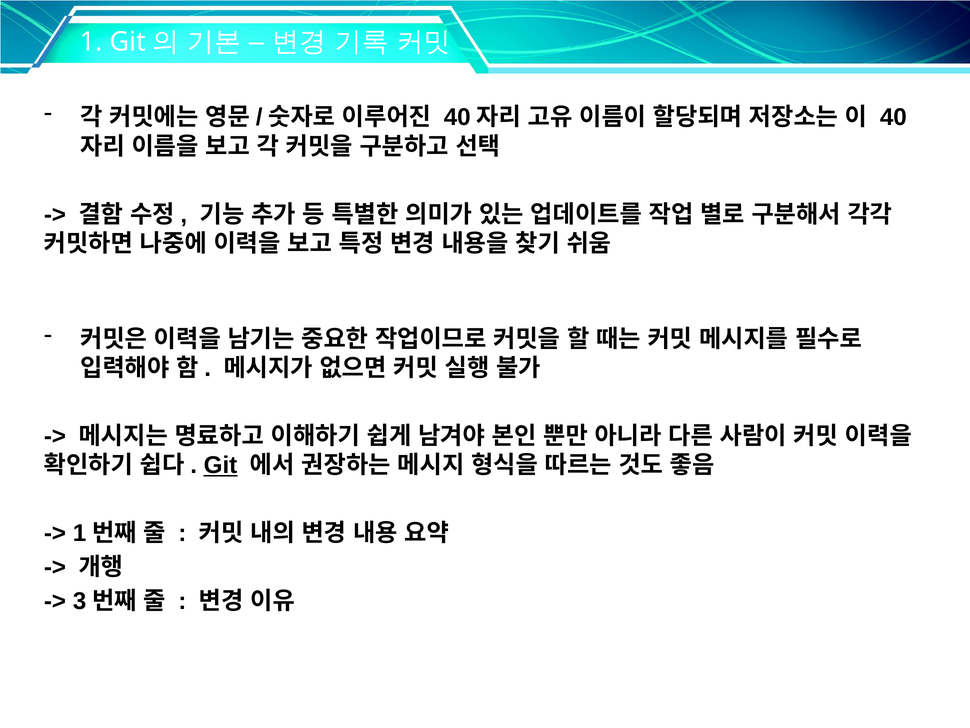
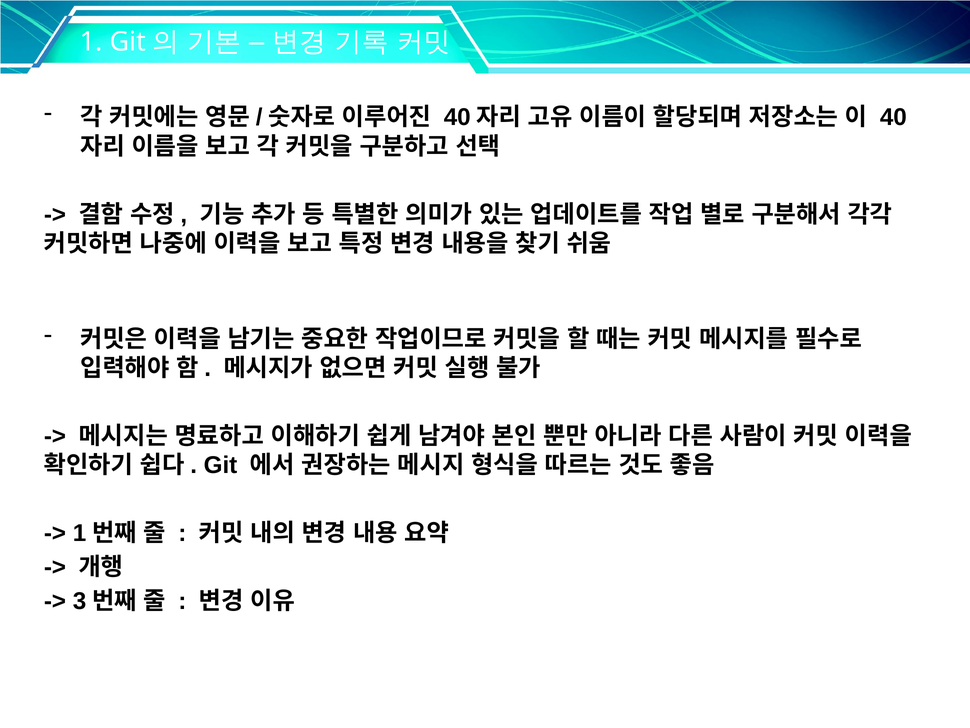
Git underline: present -> none (221, 465)
